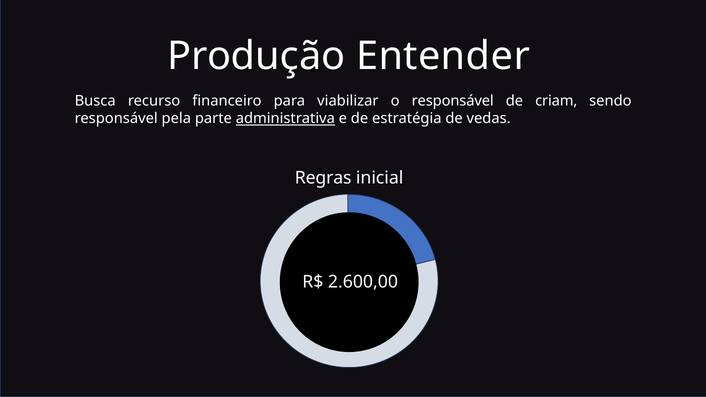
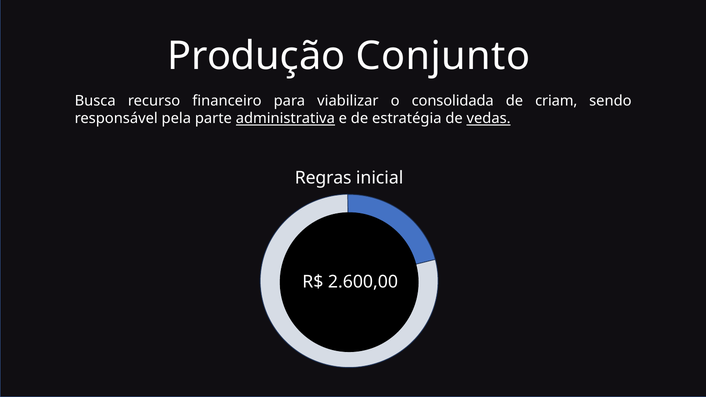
Entender: Entender -> Conjunto (443, 56)
o responsável: responsável -> consolidada (453, 101)
vedas underline: none -> present (489, 119)
